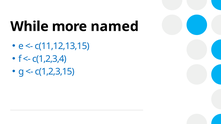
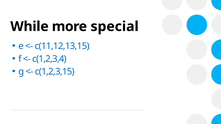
named: named -> special (115, 27)
